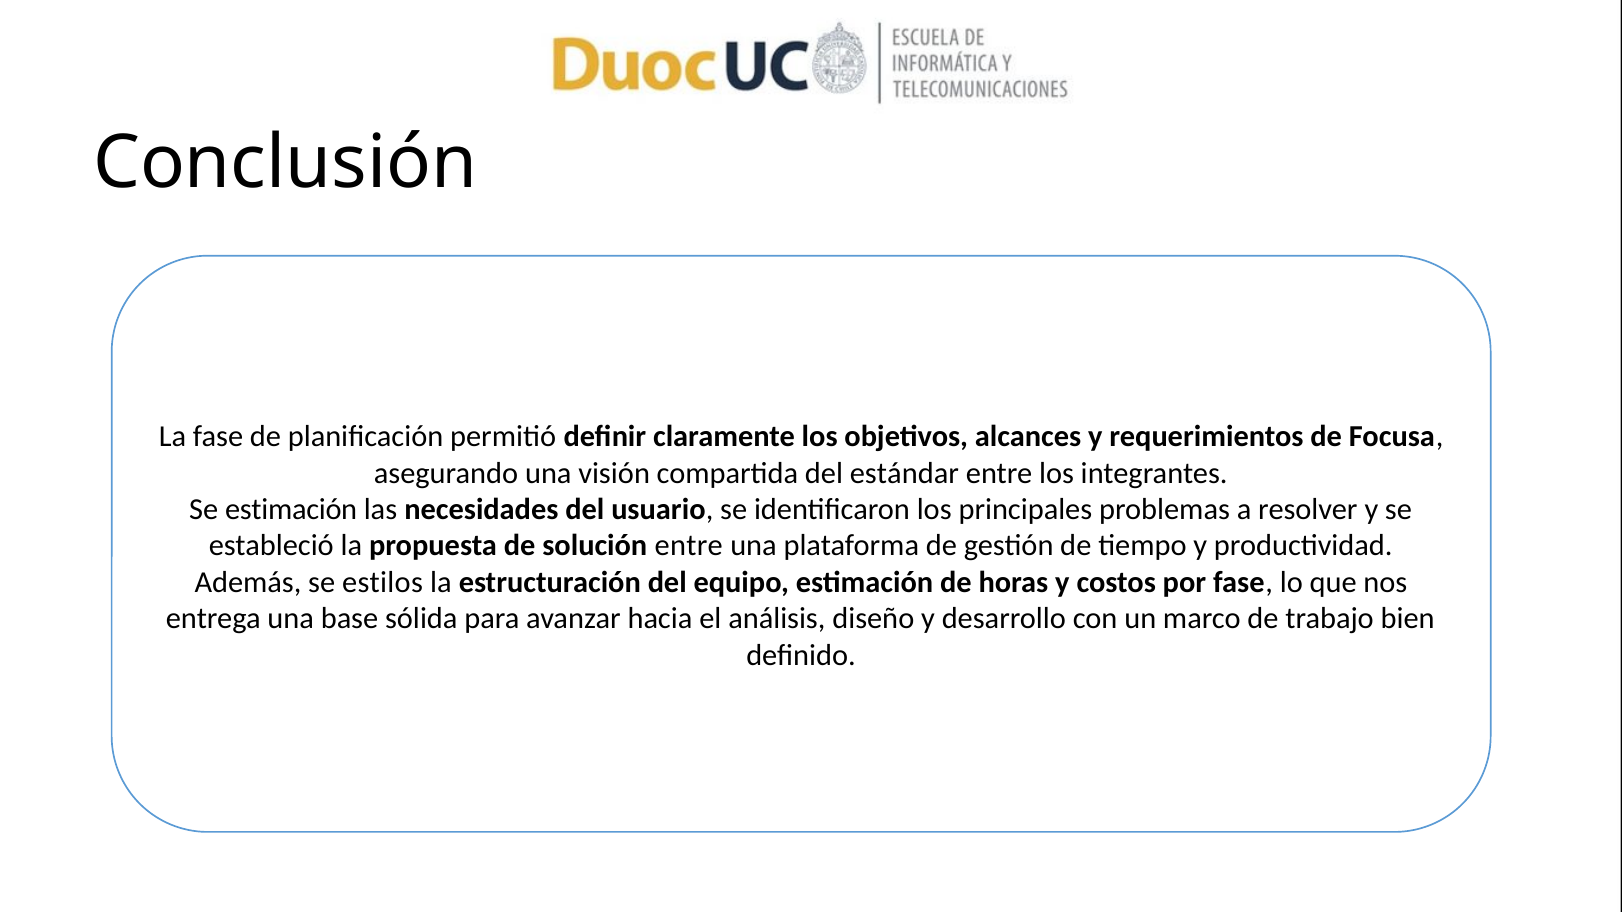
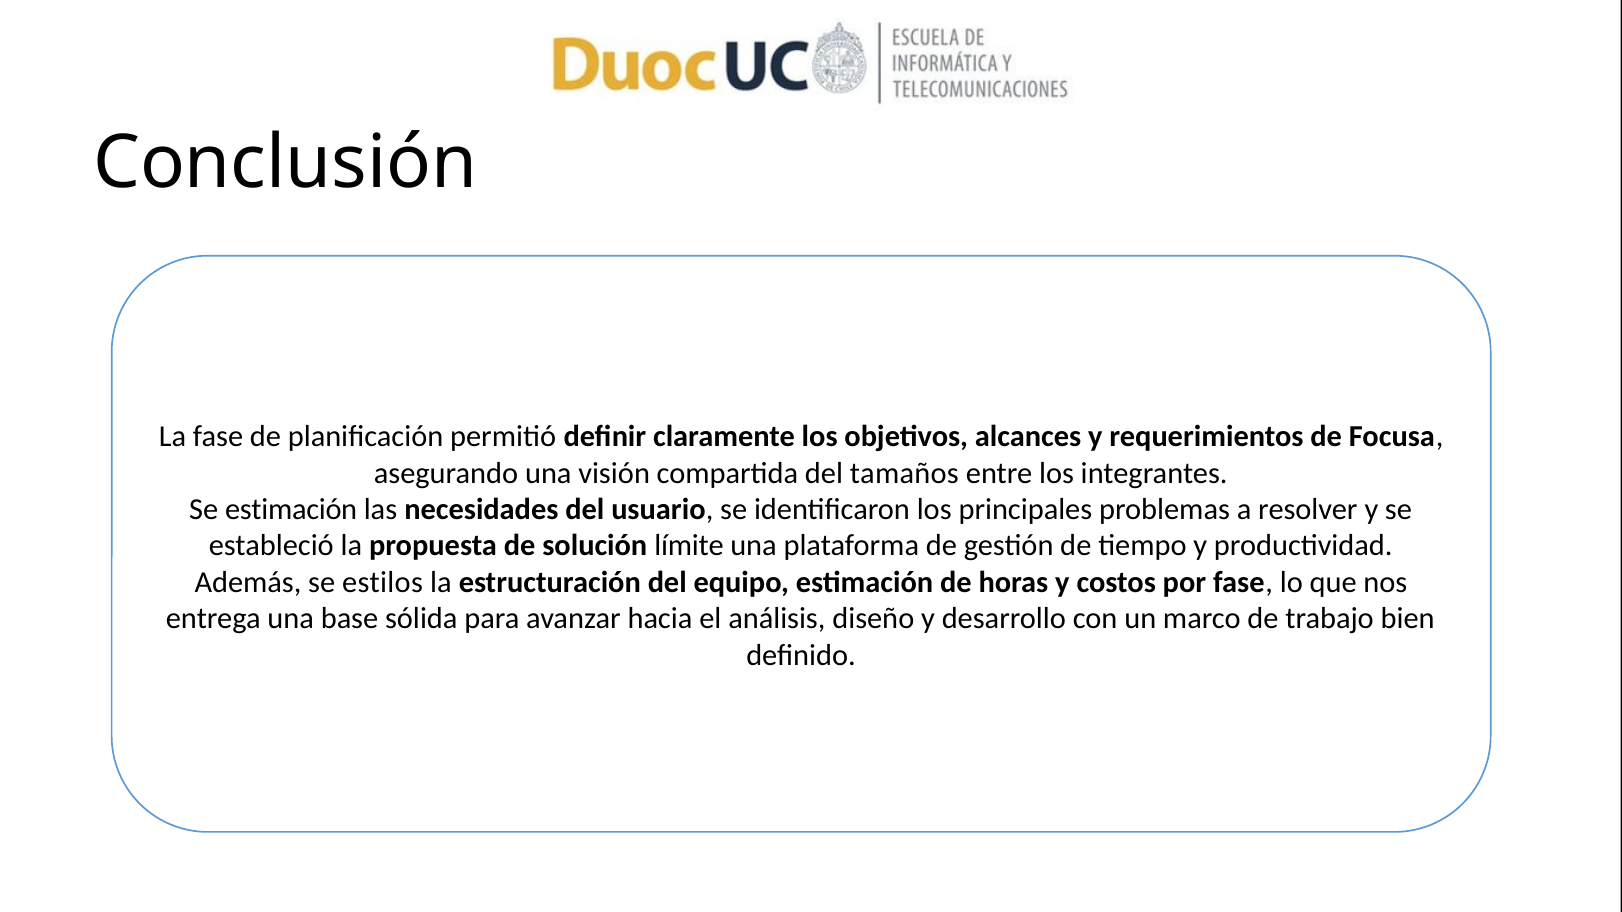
estándar: estándar -> tamaños (904, 473)
solución entre: entre -> límite (689, 546)
